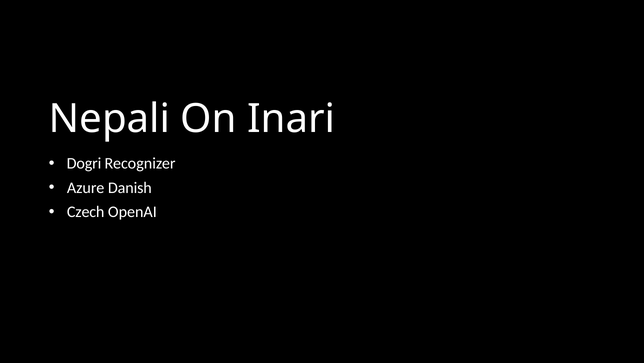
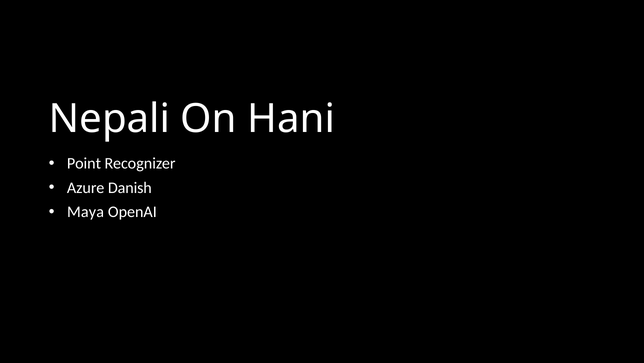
Inari: Inari -> Hani (291, 118)
Dogri: Dogri -> Point (84, 163)
Czech: Czech -> Maya (86, 211)
